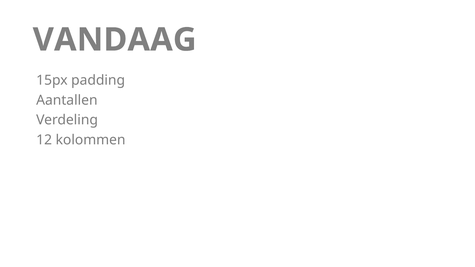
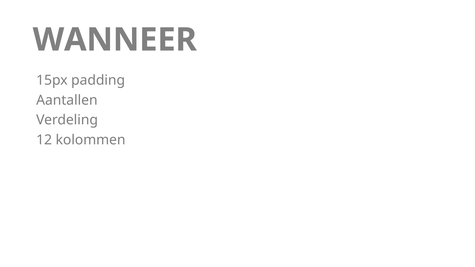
VANDAAG: VANDAAG -> WANNEER (115, 40)
